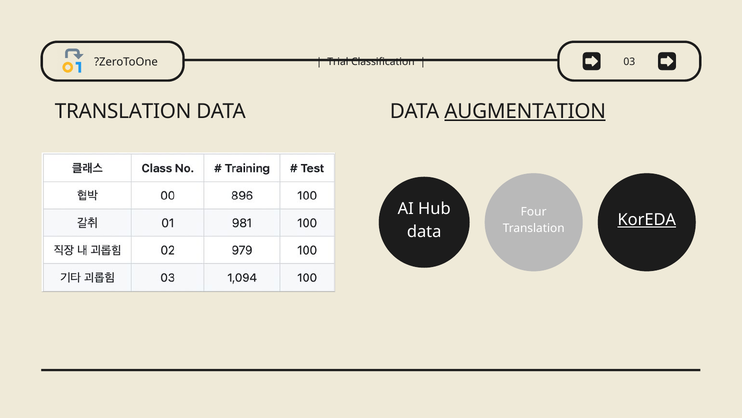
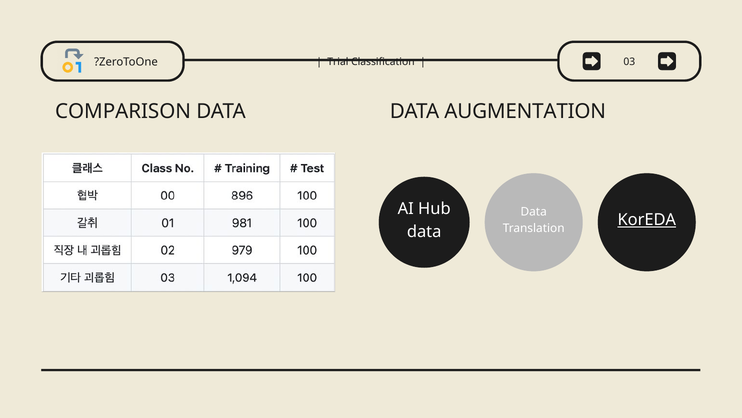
TRANSLATION: TRANSLATION -> COMPARISON (123, 111)
AUGMENTATION underline: present -> none (525, 111)
Four: Four -> Data (534, 212)
